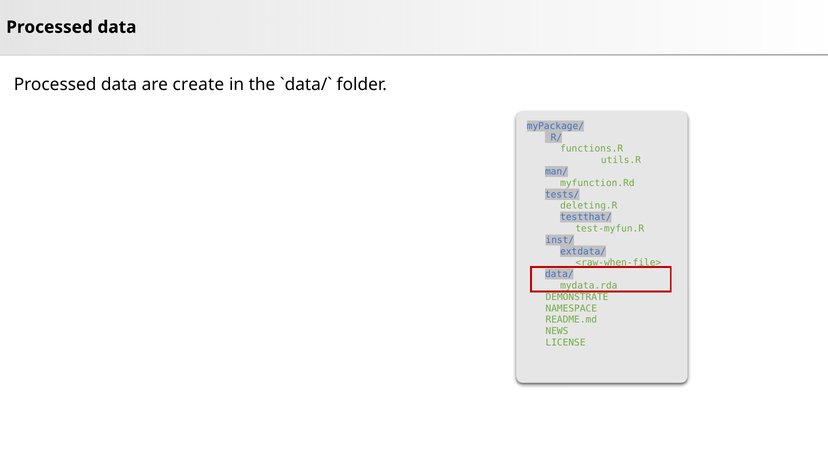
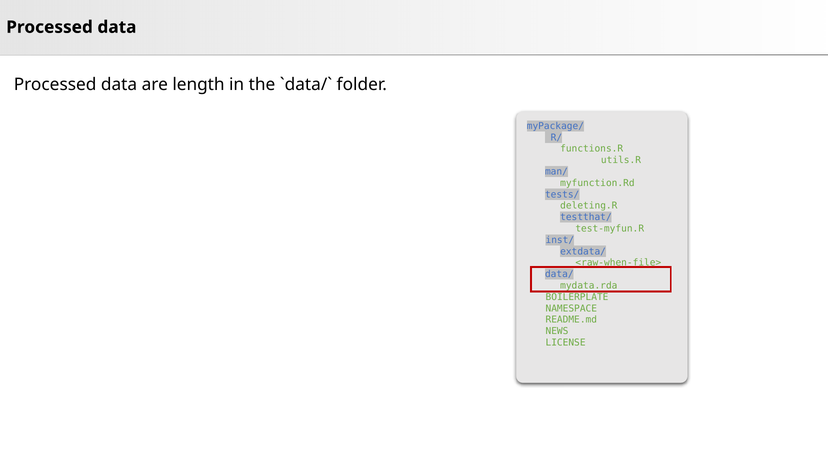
create: create -> length (198, 84)
DEMONSTRATE: DEMONSTRATE -> BOILERPLATE (577, 297)
